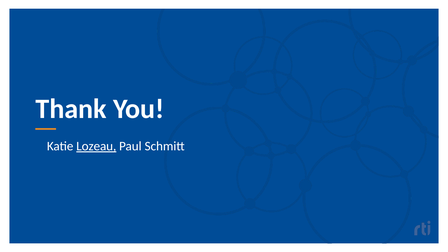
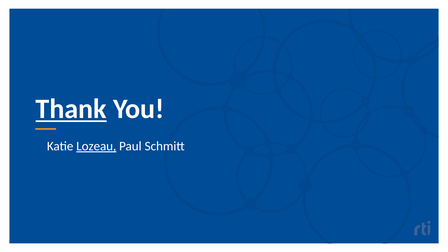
Thank underline: none -> present (71, 109)
